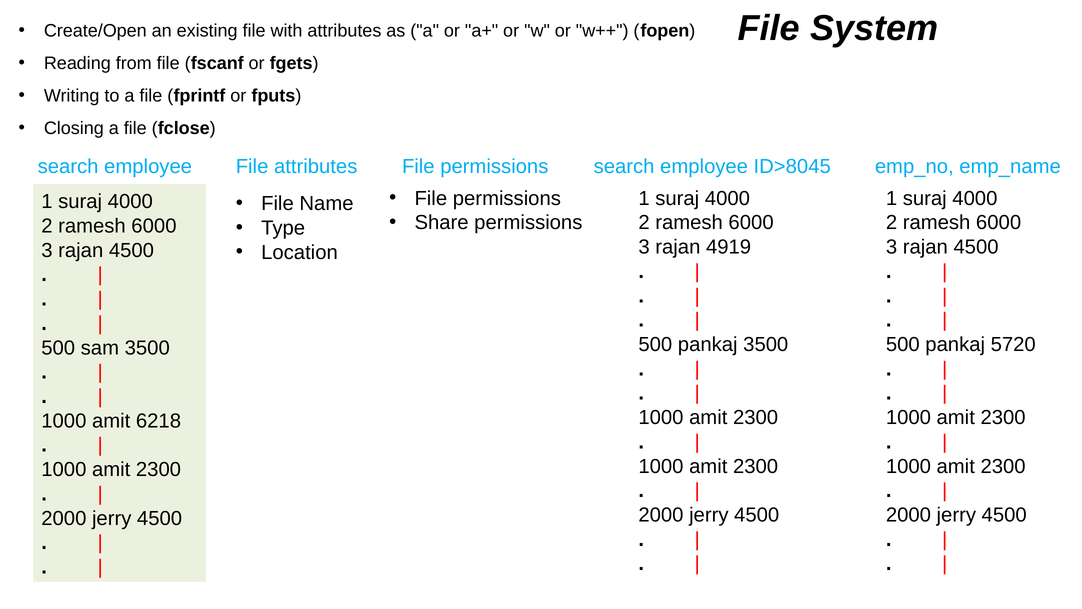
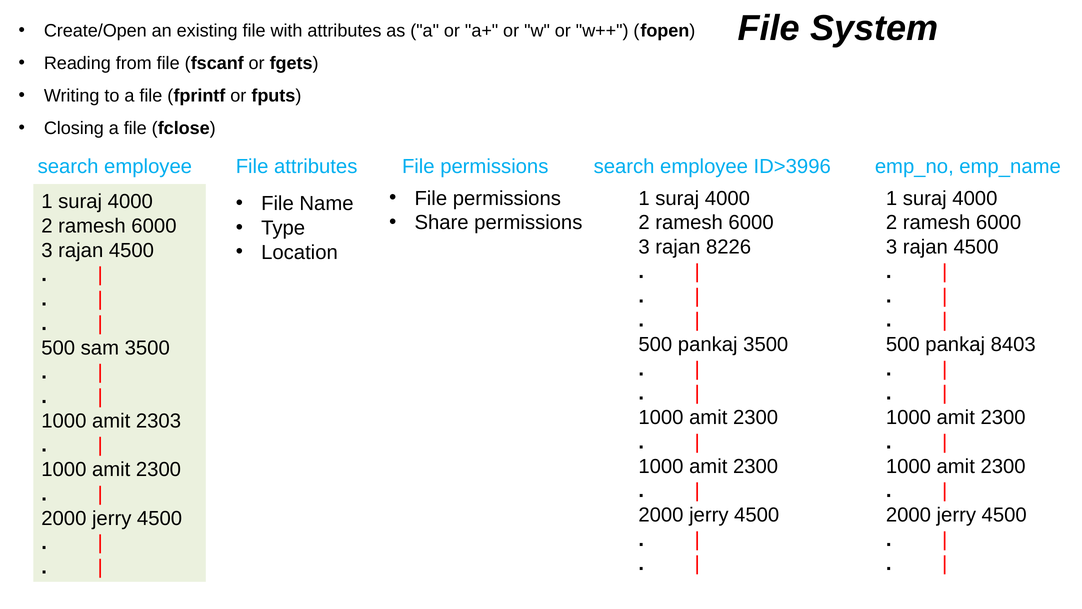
ID>8045: ID>8045 -> ID>3996 (792, 166)
4919: 4919 -> 8226 (729, 247)
5720: 5720 -> 8403 (1013, 344)
6218: 6218 -> 2303 (158, 421)
